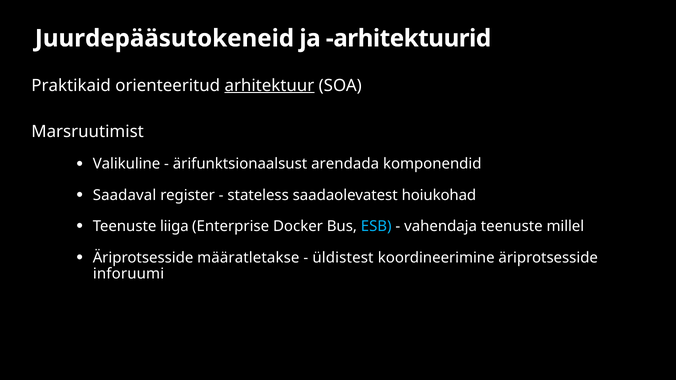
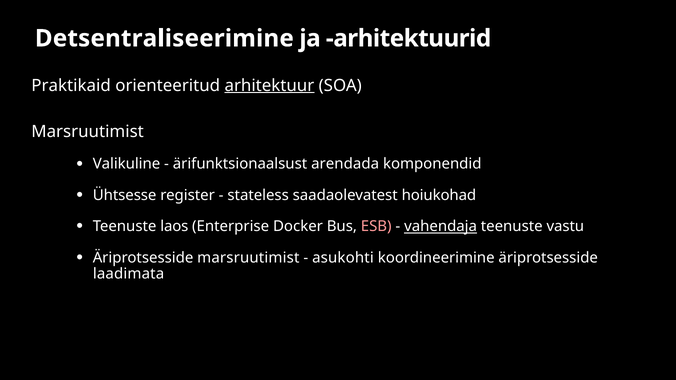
Juurdepääsutokeneid: Juurdepääsutokeneid -> Detsentraliseerimine (164, 38)
Saadaval: Saadaval -> Ühtsesse (125, 195)
liiga: liiga -> laos (174, 227)
ESB colour: light blue -> pink (376, 227)
vahendaja underline: none -> present (441, 227)
millel: millel -> vastu (565, 227)
Äriprotsesside määratletakse: määratletakse -> marsruutimist (248, 258)
üldistest: üldistest -> asukohti (343, 258)
inforuumi: inforuumi -> laadimata (129, 274)
